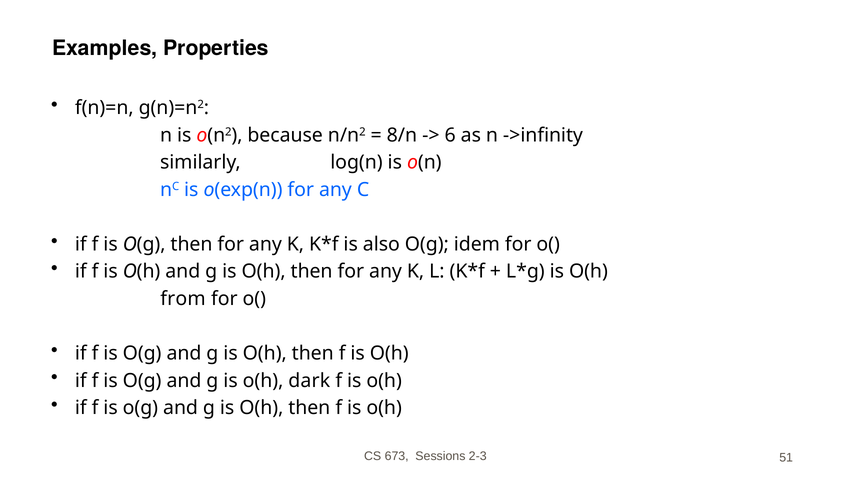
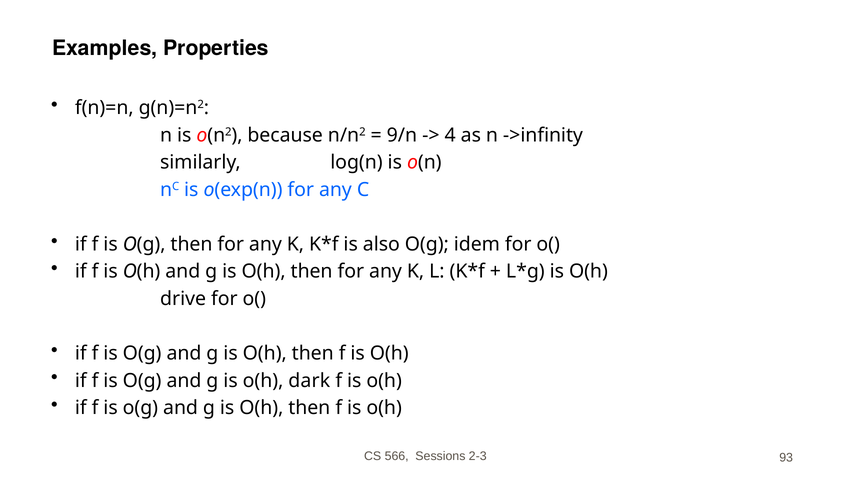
8/n: 8/n -> 9/n (402, 135)
6: 6 -> 4 (450, 135)
from: from -> drive (183, 299)
673: 673 -> 566 (397, 456)
51: 51 -> 93 (786, 457)
